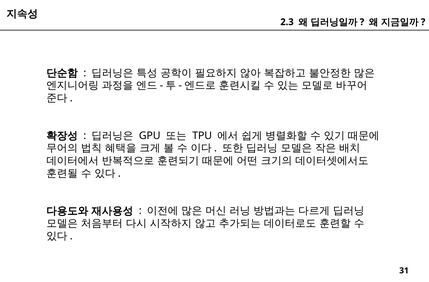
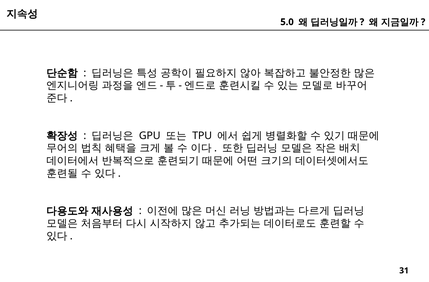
2.3: 2.3 -> 5.0 (287, 22)
